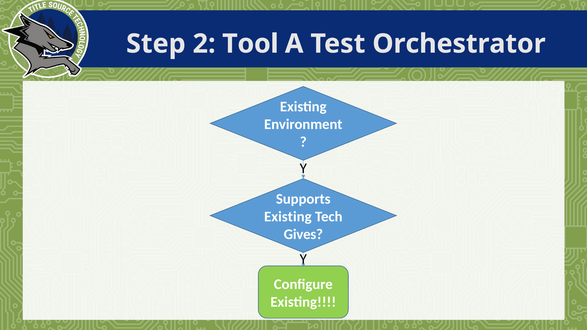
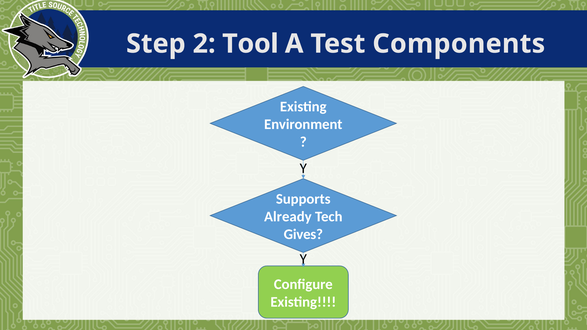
Orchestrator: Orchestrator -> Components (459, 44)
Existing: Existing -> Already (288, 217)
